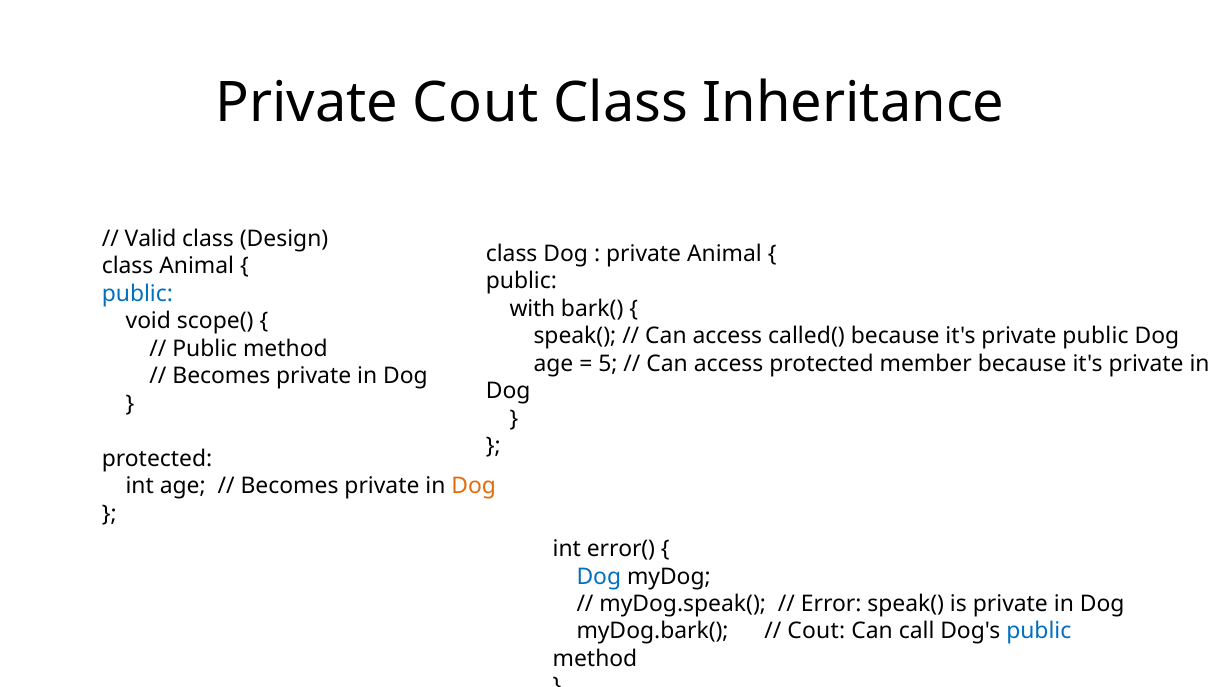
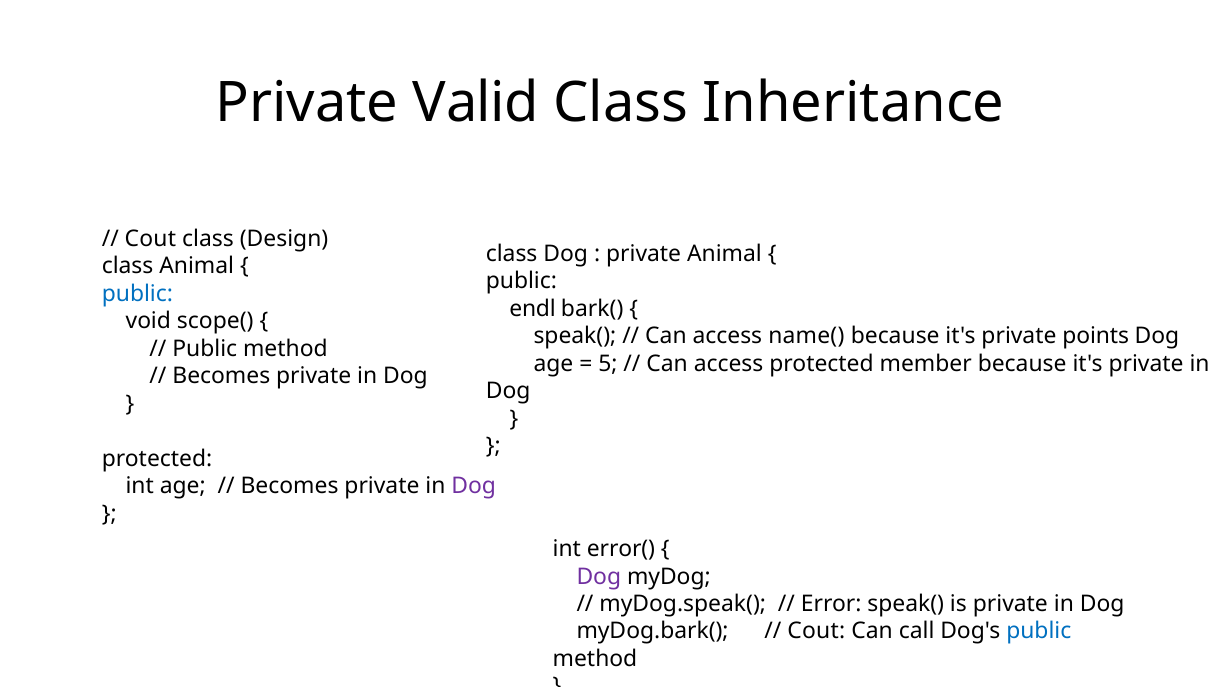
Private Cout: Cout -> Valid (476, 103)
Valid: Valid -> Cout (150, 239)
with: with -> endl (533, 308)
called(: called( -> name( (806, 336)
private public: public -> points (1096, 336)
Dog colour: orange -> purple (474, 486)
Dog colour: blue -> purple (599, 576)
